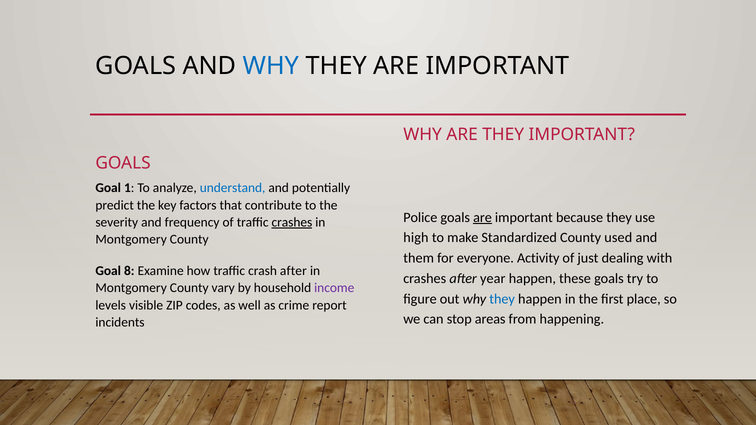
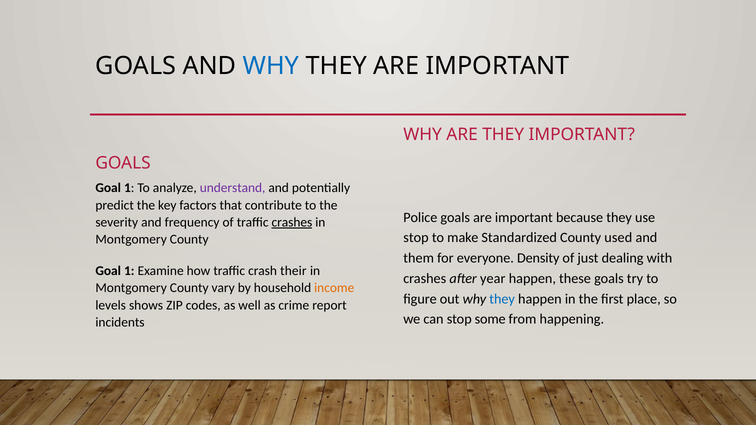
understand colour: blue -> purple (233, 188)
are underline: present -> none (483, 217)
high: high -> stop (416, 238)
Activity: Activity -> Density (538, 258)
8: 8 -> 1 (129, 271)
crash after: after -> their (293, 271)
income colour: purple -> orange (334, 288)
visible: visible -> shows (146, 305)
areas: areas -> some (490, 319)
